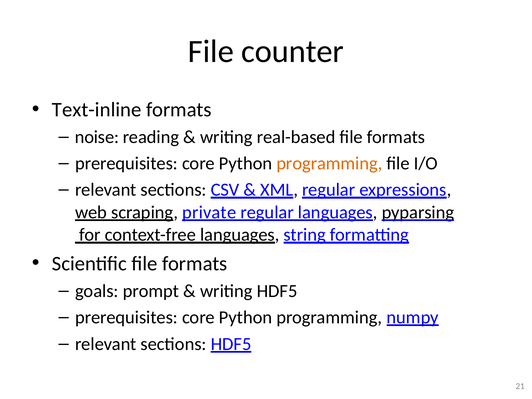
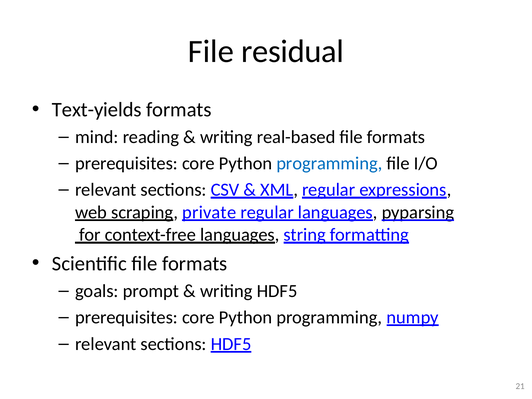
counter: counter -> residual (293, 51)
Text-inline: Text-inline -> Text-yields (97, 110)
noise: noise -> mind (97, 137)
programming colour: orange -> blue (329, 163)
